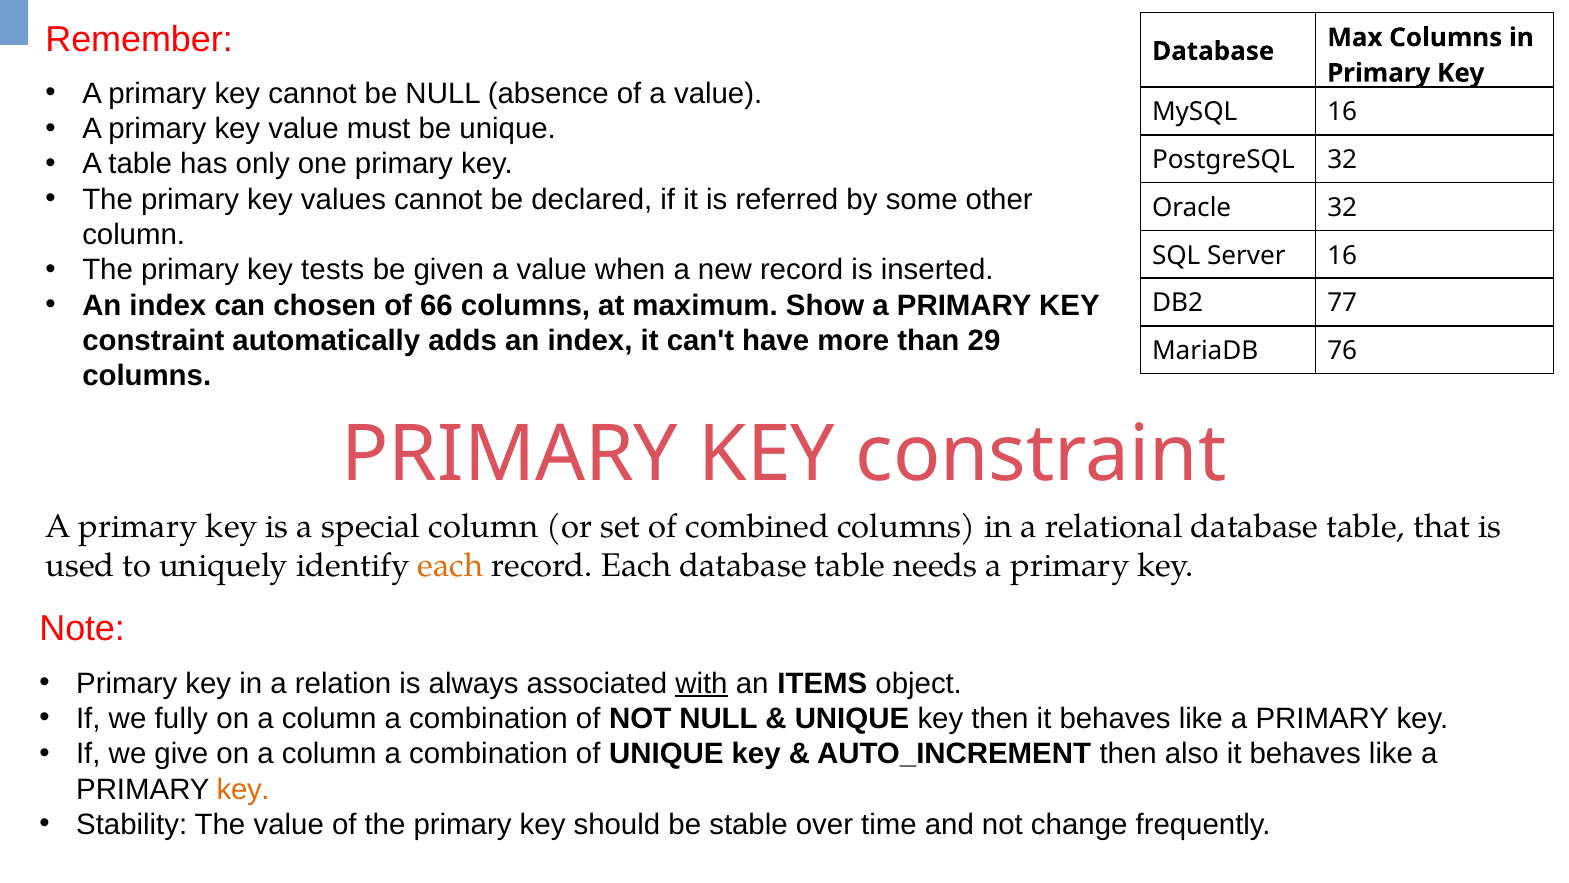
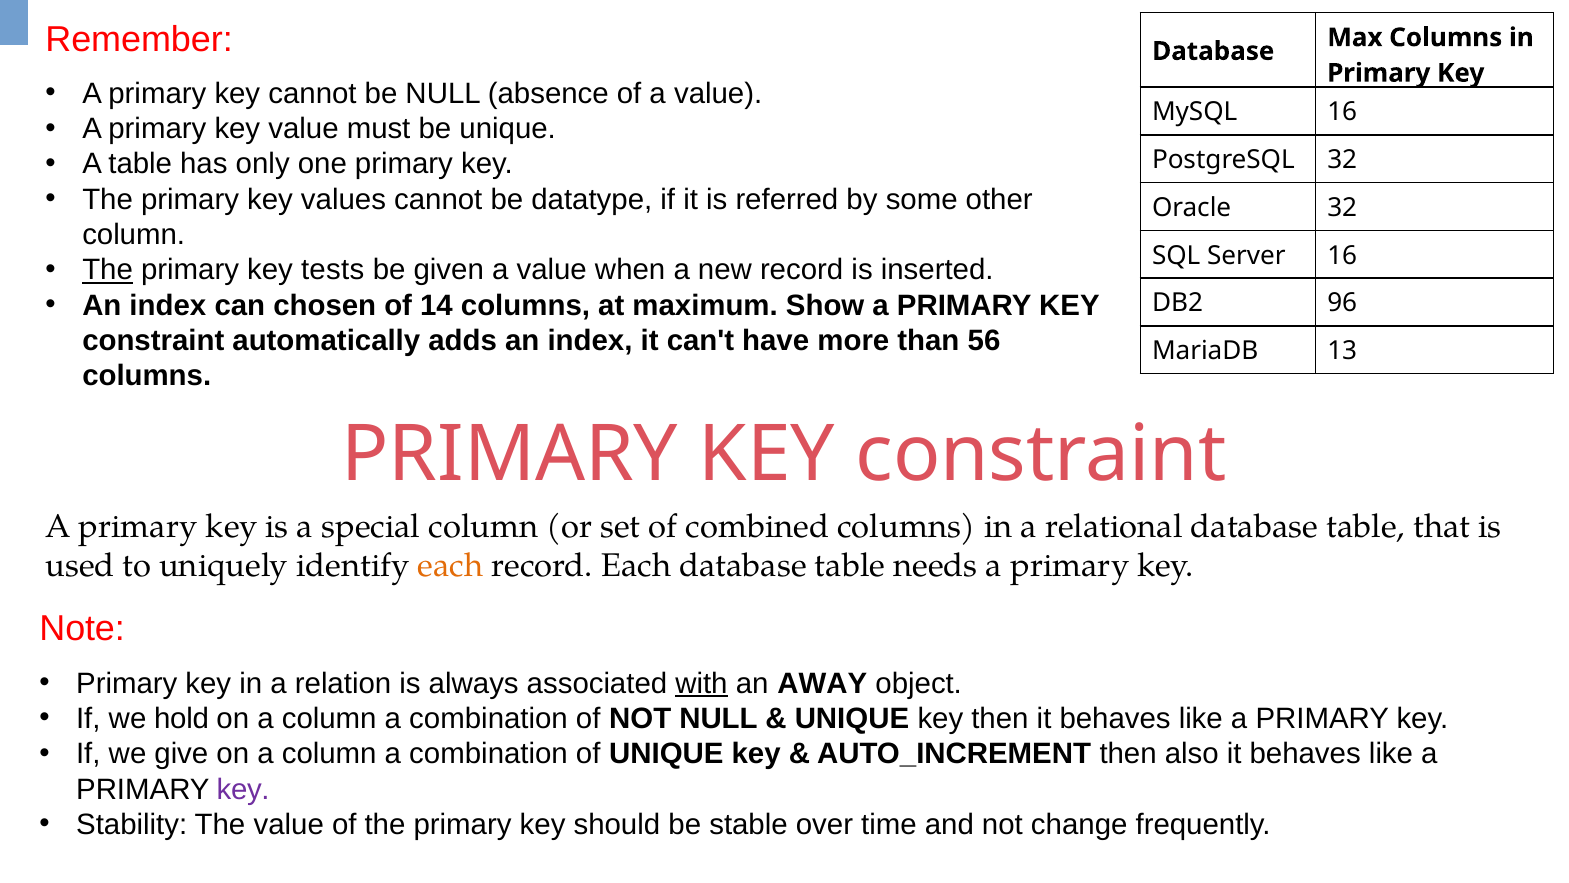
declared: declared -> datatype (592, 199)
The underline: none -> present (108, 270)
66: 66 -> 14 (437, 305)
77: 77 -> 96 (1342, 303)
29: 29 -> 56 (984, 341)
76: 76 -> 13 (1342, 351)
ITEMS: ITEMS -> AWAY (822, 683)
fully: fully -> hold (182, 718)
key colour: orange -> purple (243, 789)
